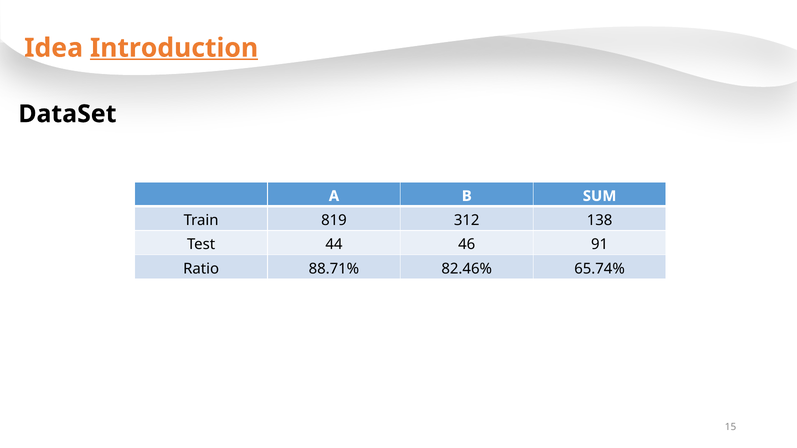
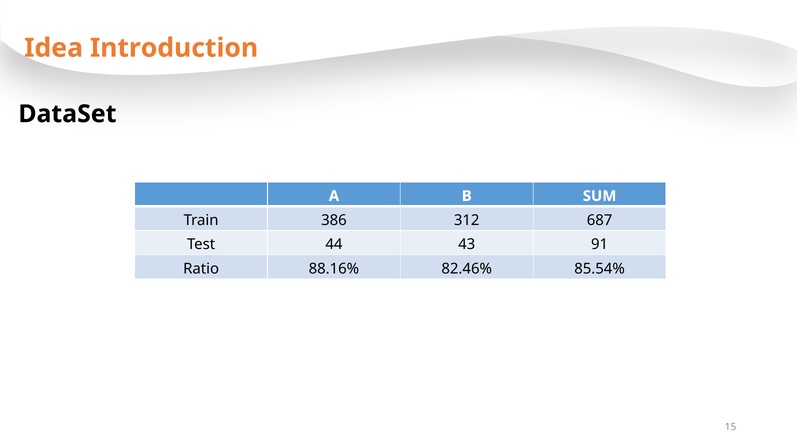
Introduction underline: present -> none (174, 48)
819: 819 -> 386 (334, 220)
138: 138 -> 687 (600, 220)
46: 46 -> 43 (467, 245)
88.71%: 88.71% -> 88.16% (334, 269)
65.74%: 65.74% -> 85.54% (600, 269)
